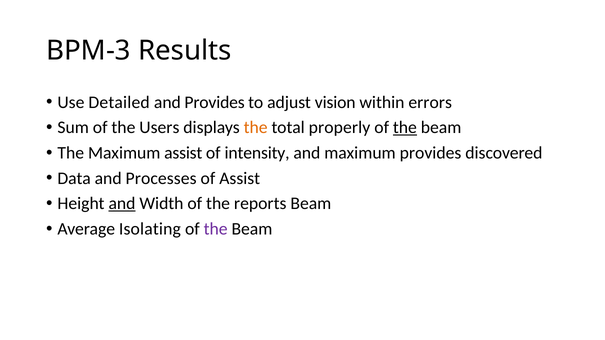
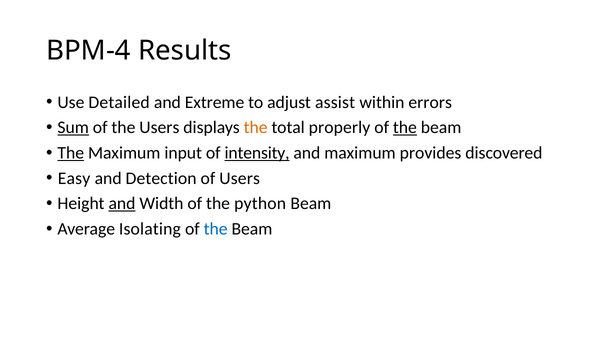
BPM-3: BPM-3 -> BPM-4 (88, 51)
and Provides: Provides -> Extreme (215, 102)
vision: vision -> assist (335, 102)
Sum underline: none -> present (73, 128)
The underline: none -> present (71, 153)
Maximum assist: assist -> input (183, 153)
intensity underline: none -> present (257, 153)
Data: Data -> Easy (74, 178)
Processes: Processes -> Detection (161, 178)
of Assist: Assist -> Users (240, 178)
reports: reports -> python (260, 204)
the colour: purple -> blue (216, 229)
